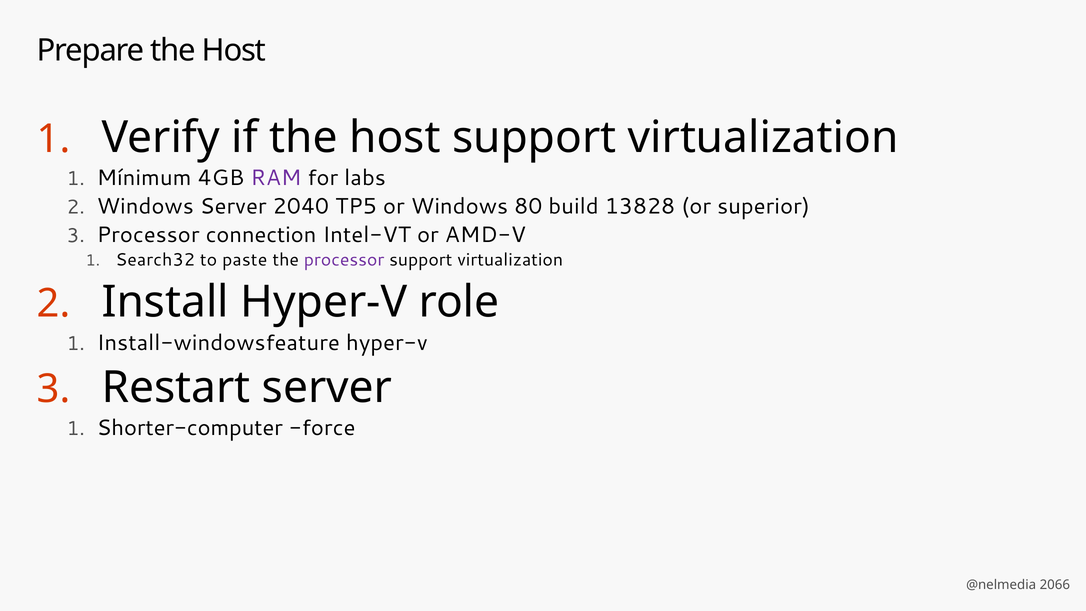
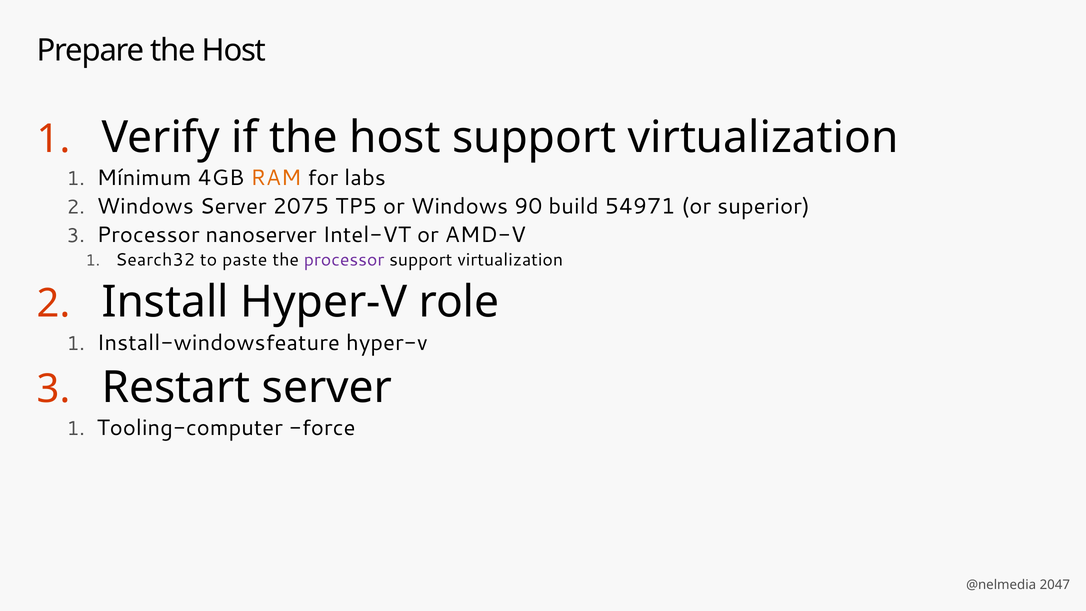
RAM colour: purple -> orange (276, 178)
2040: 2040 -> 2075 (301, 206)
80: 80 -> 90 (528, 206)
13828: 13828 -> 54971 (640, 206)
connection: connection -> nanoserver (261, 235)
Shorter-computer: Shorter-computer -> Tooling-computer (190, 428)
2066: 2066 -> 2047 (1055, 585)
